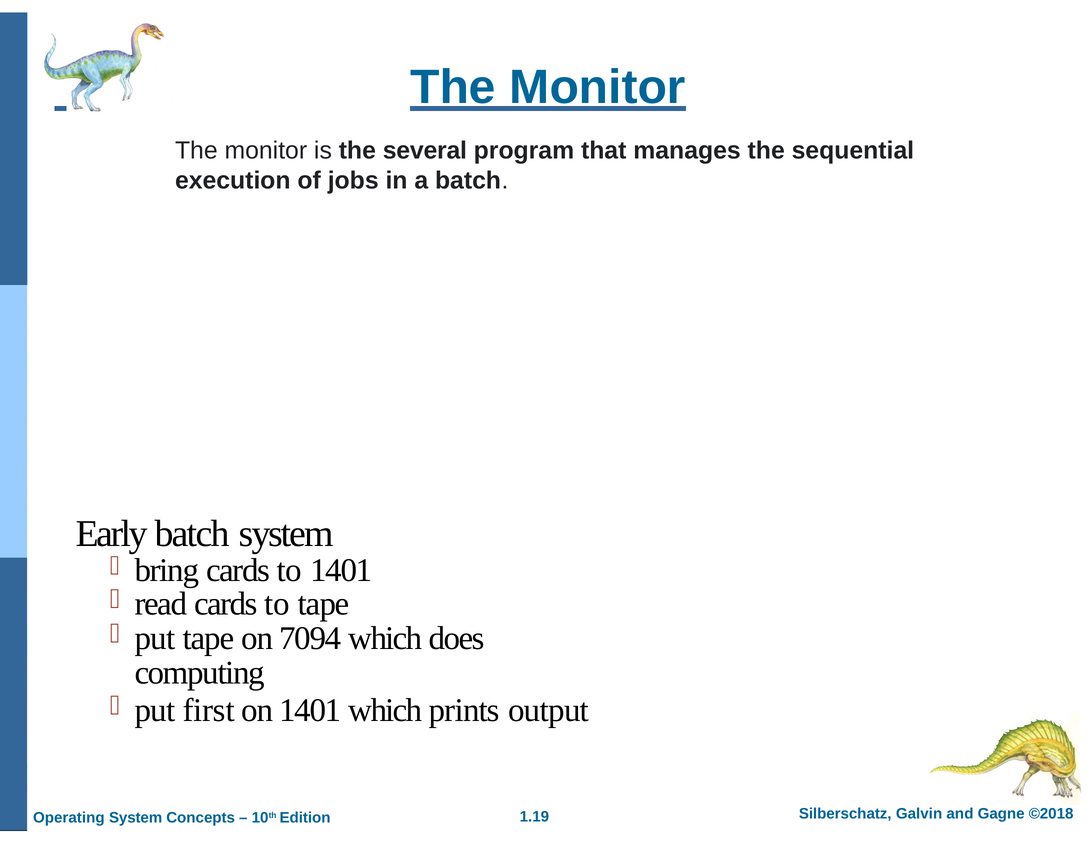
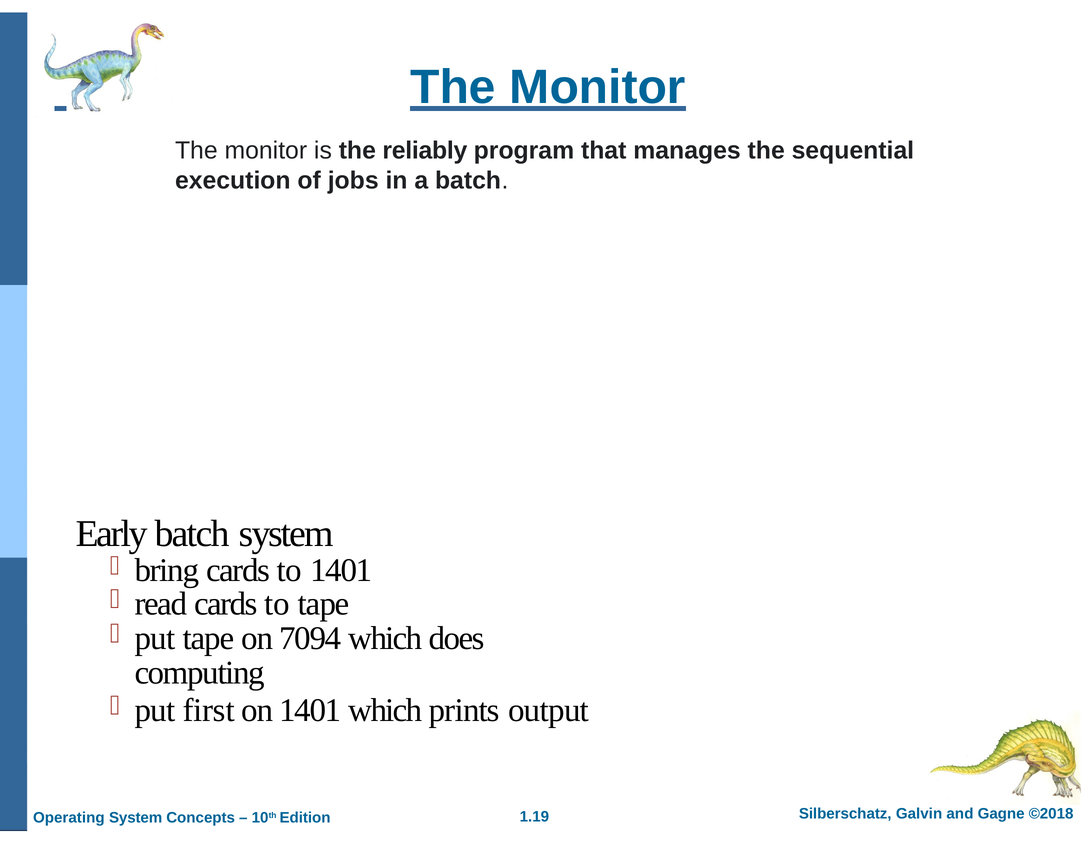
several: several -> reliably (425, 151)
